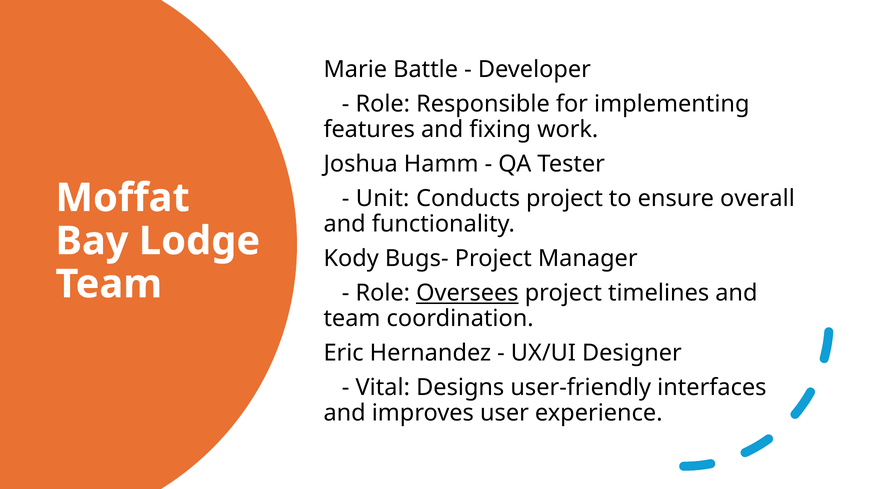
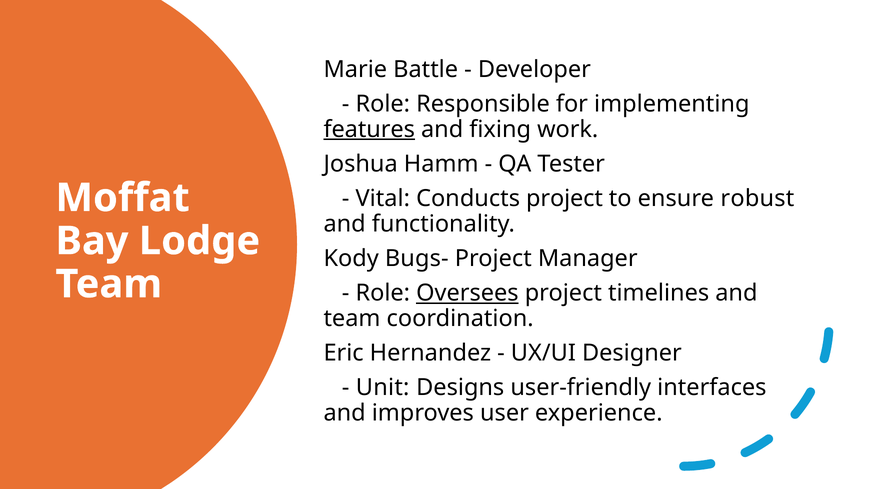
features underline: none -> present (369, 129)
Unit: Unit -> Vital (383, 198)
overall: overall -> robust (757, 198)
Vital: Vital -> Unit (383, 387)
